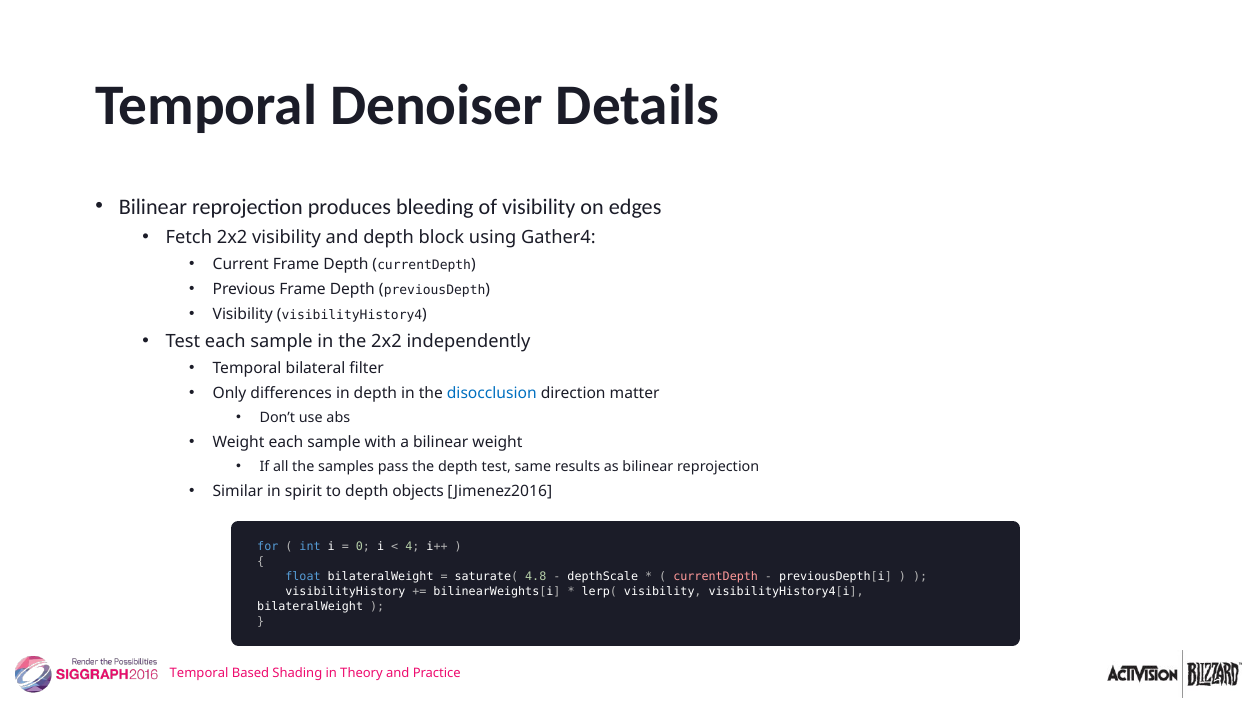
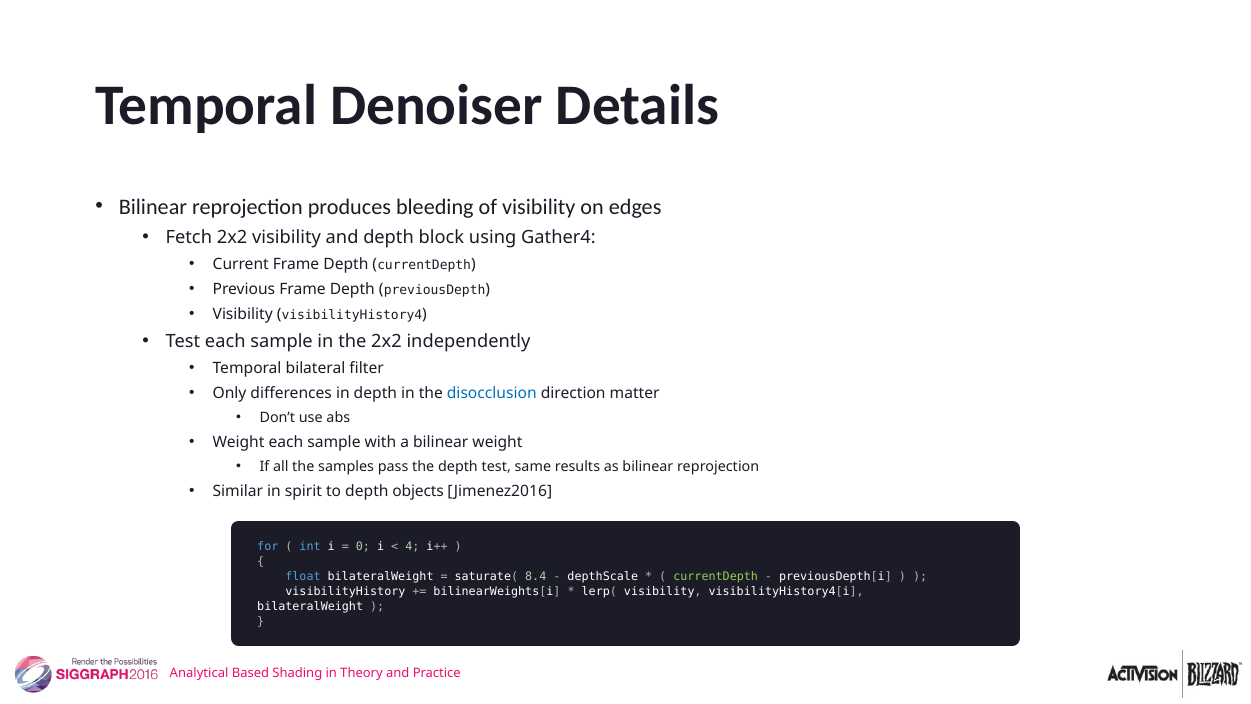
4.8: 4.8 -> 8.4 (536, 577)
currentDepth colour: pink -> light green (716, 577)
Temporal: Temporal -> Analytical (199, 673)
